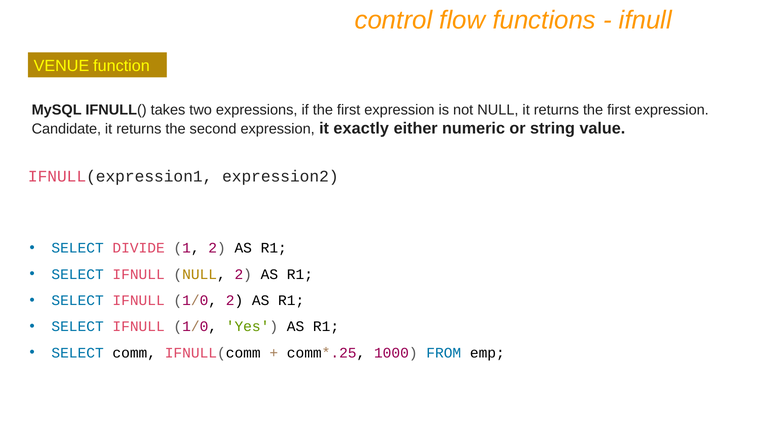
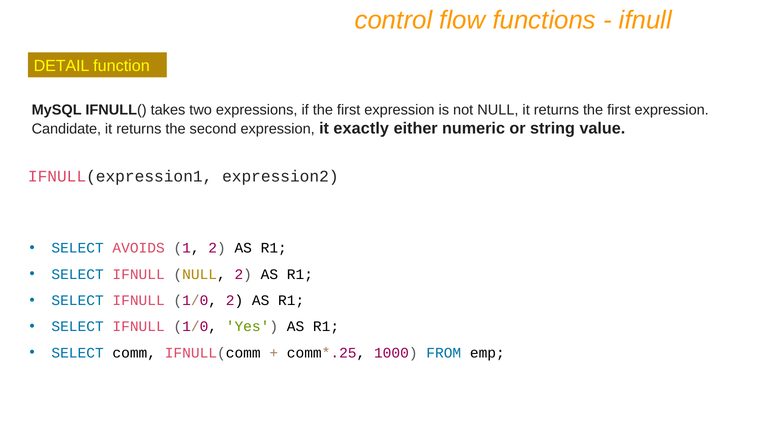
VENUE: VENUE -> DETAIL (62, 66)
DIVIDE: DIVIDE -> AVOIDS (139, 248)
